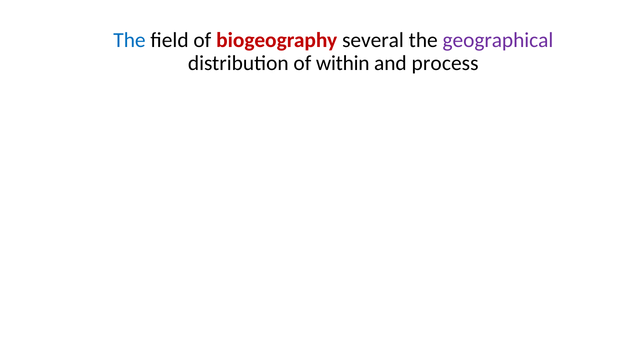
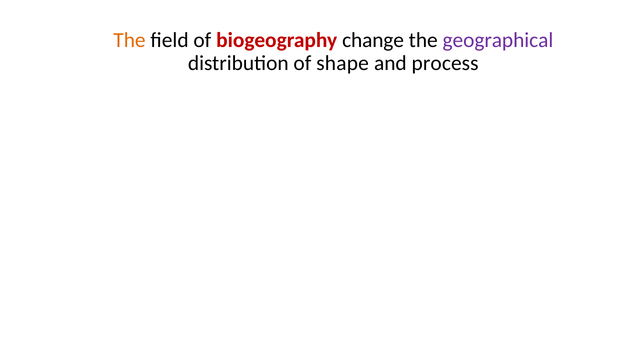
The colour: blue -> orange (129, 40)
several: several -> change (373, 40)
within: within -> shape (343, 63)
